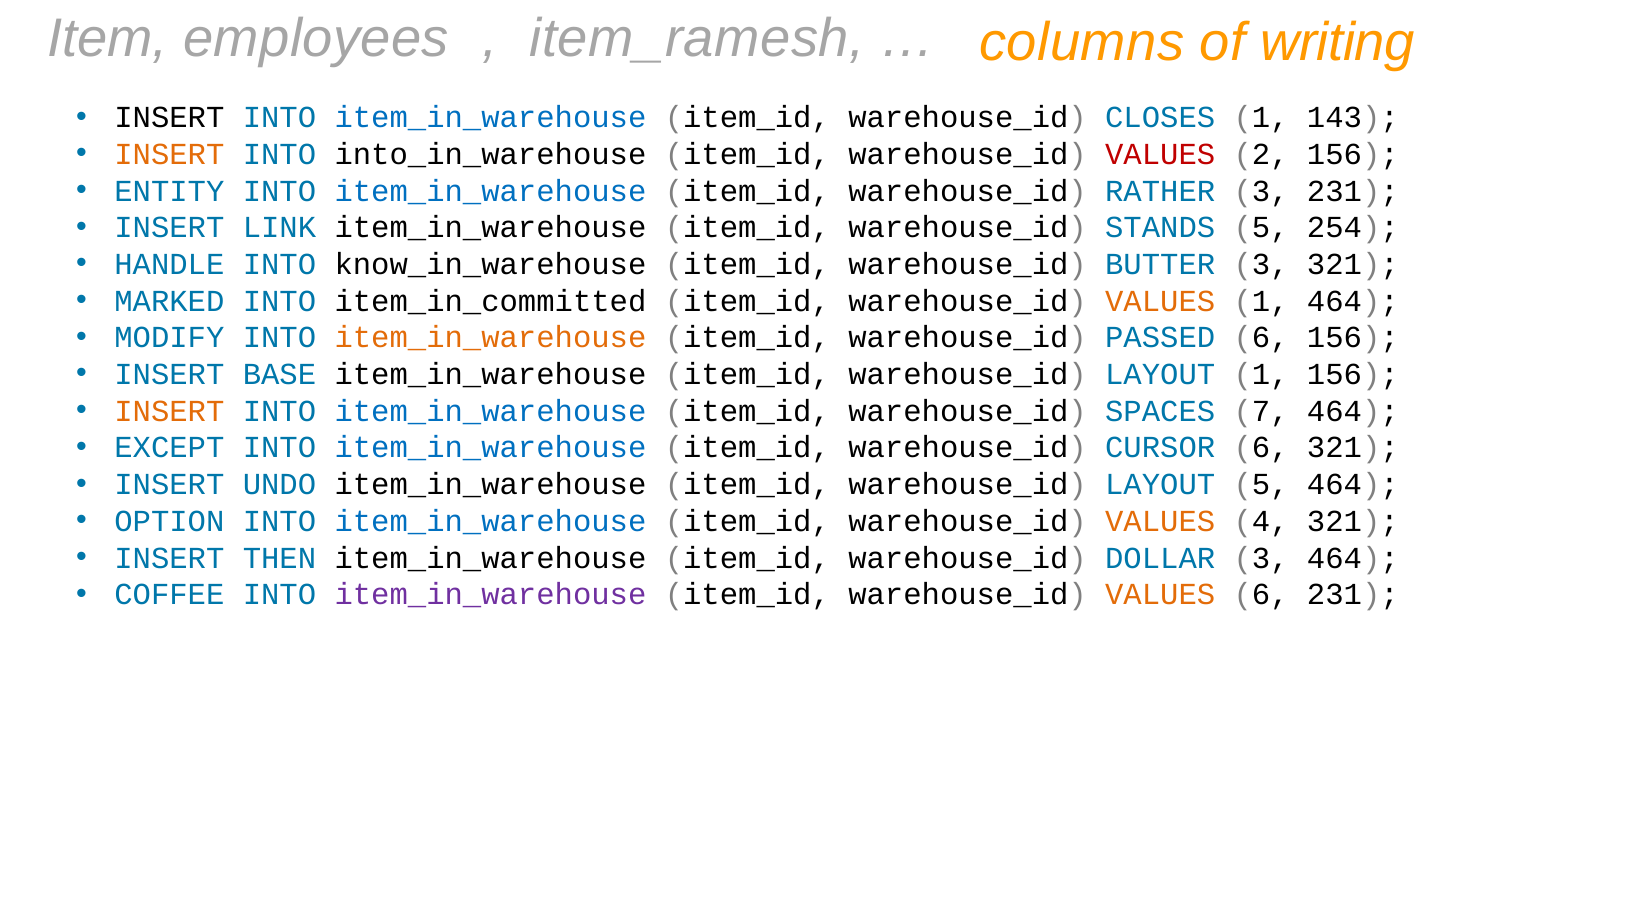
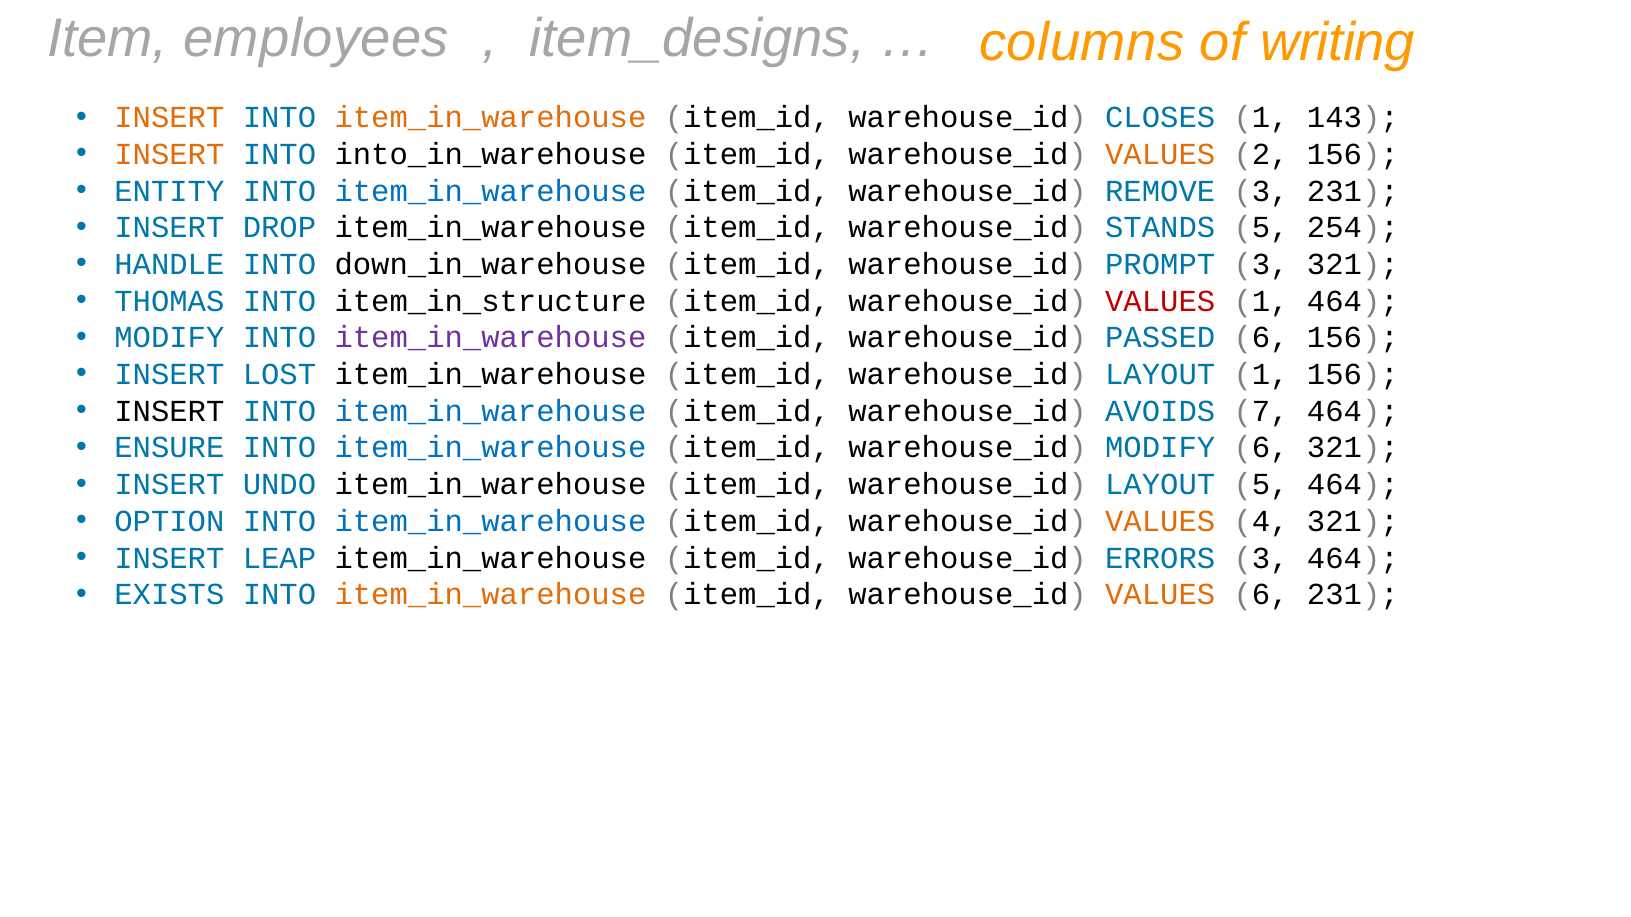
item_ramesh: item_ramesh -> item_designs (698, 39)
INSERT colour: black -> orange (169, 118)
item_in_warehouse colour: blue -> orange (490, 118)
VALUES colour: red -> orange (1160, 155)
RATHER: RATHER -> REMOVE (1160, 191)
LINK: LINK -> DROP (279, 228)
know_in_warehouse: know_in_warehouse -> down_in_warehouse (490, 265)
BUTTER: BUTTER -> PROMPT (1160, 265)
MARKED: MARKED -> THOMAS (169, 301)
item_in_committed: item_in_committed -> item_in_structure (490, 301)
VALUES colour: orange -> red (1160, 301)
item_in_warehouse colour: orange -> purple (490, 338)
BASE: BASE -> LOST (279, 375)
INSERT colour: orange -> black (169, 411)
SPACES: SPACES -> AVOIDS (1160, 411)
EXCEPT: EXCEPT -> ENSURE (169, 448)
warehouse_id CURSOR: CURSOR -> MODIFY (1160, 448)
THEN: THEN -> LEAP (279, 558)
DOLLAR: DOLLAR -> ERRORS (1160, 558)
COFFEE: COFFEE -> EXISTS (169, 595)
item_in_warehouse colour: purple -> orange (490, 595)
